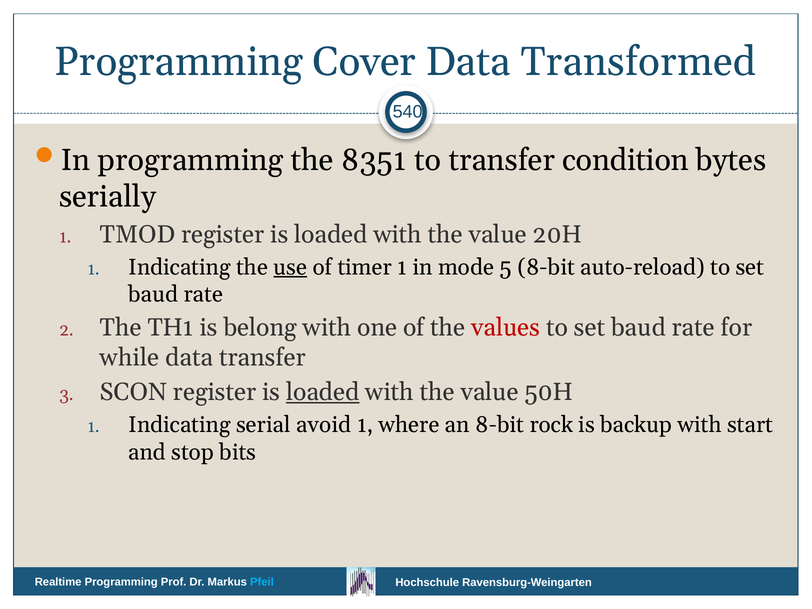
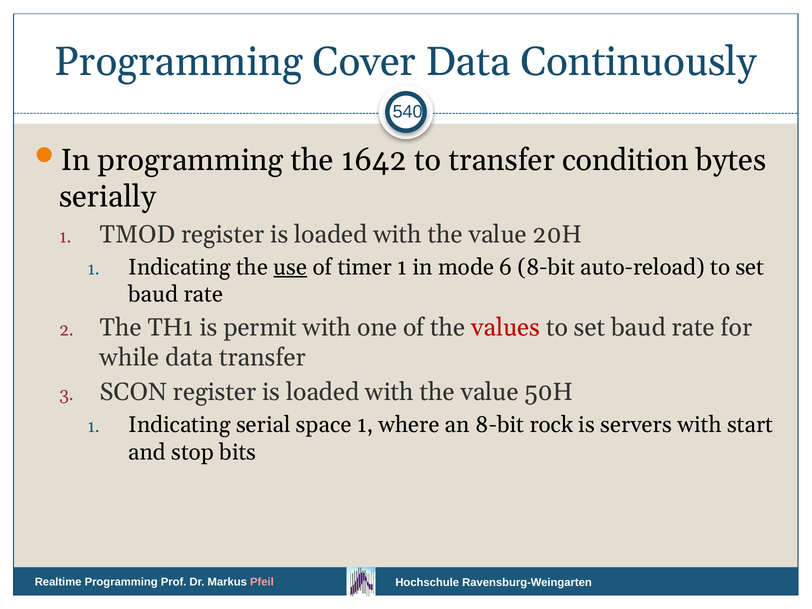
Transformed: Transformed -> Continuously (639, 62)
8351: 8351 -> 1642 (374, 160)
5: 5 -> 6 (506, 267)
belong: belong -> permit (260, 328)
loaded underline: present -> none (323, 392)
avoid: avoid -> space (324, 425)
backup: backup -> servers (636, 425)
Pfeil colour: light blue -> pink (262, 582)
